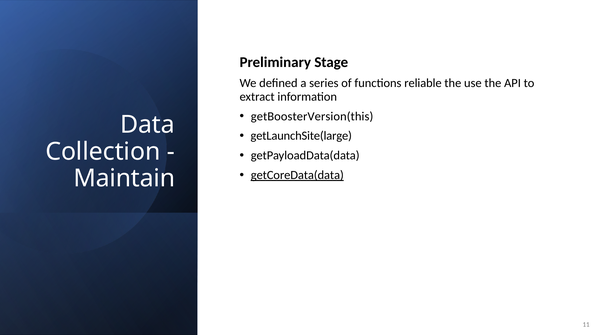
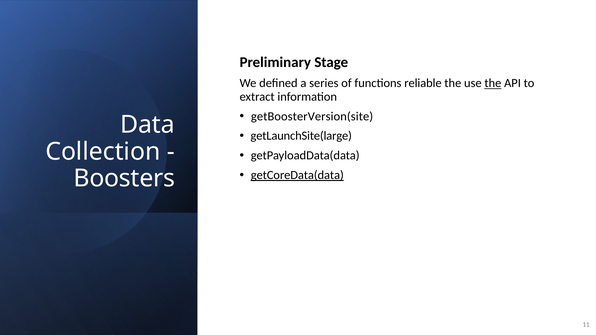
the underline: none -> present (493, 83)
getBoosterVersion(this: getBoosterVersion(this -> getBoosterVersion(site (312, 116)
Maintain: Maintain -> Boosters (124, 178)
